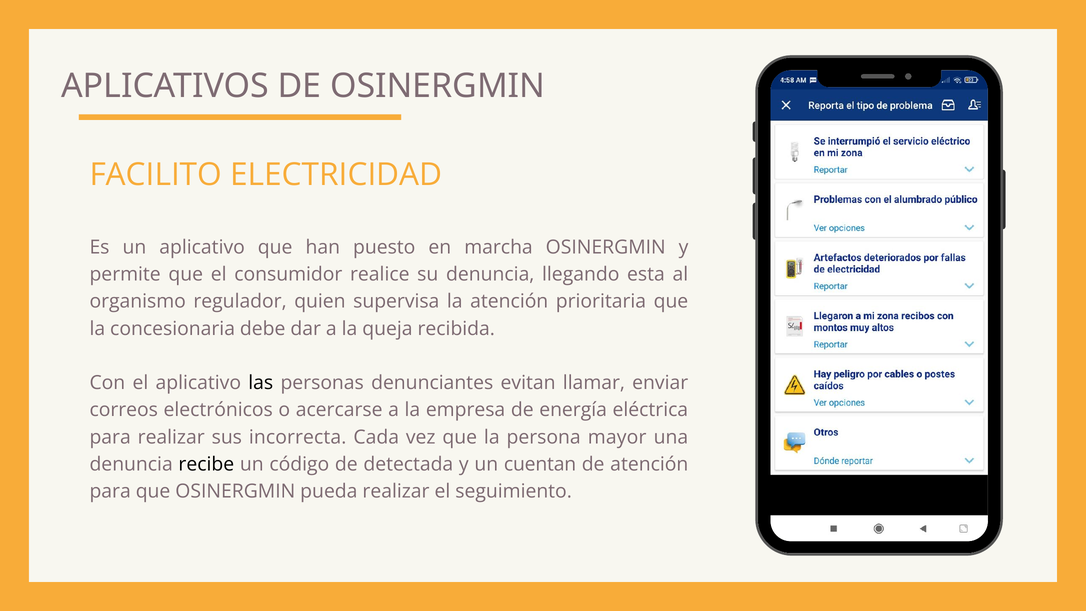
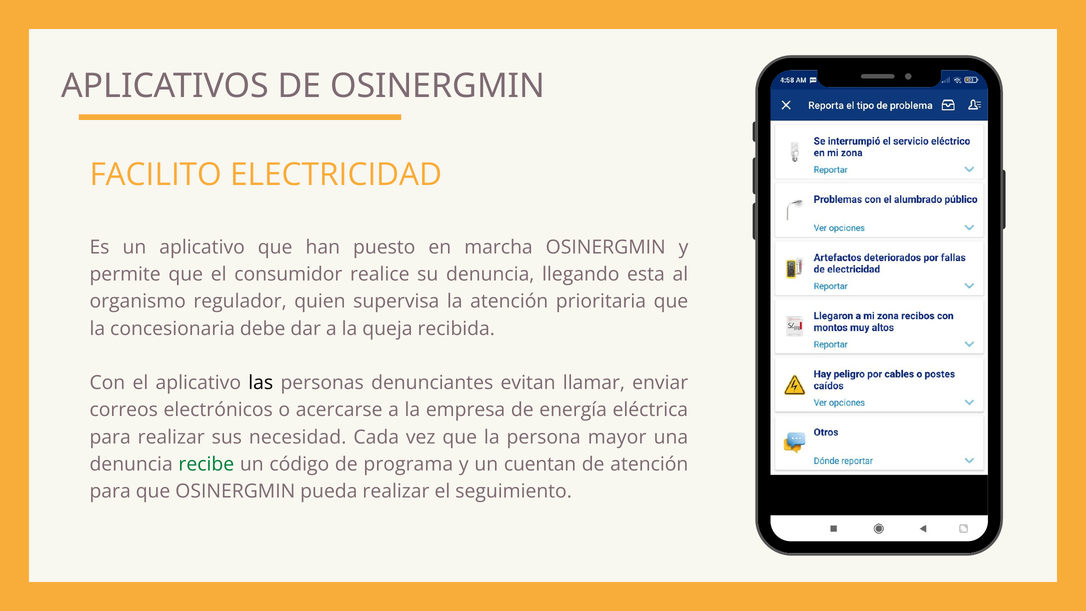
incorrecta: incorrecta -> necesidad (298, 437)
recibe colour: black -> green (206, 464)
detectada: detectada -> programa (408, 464)
